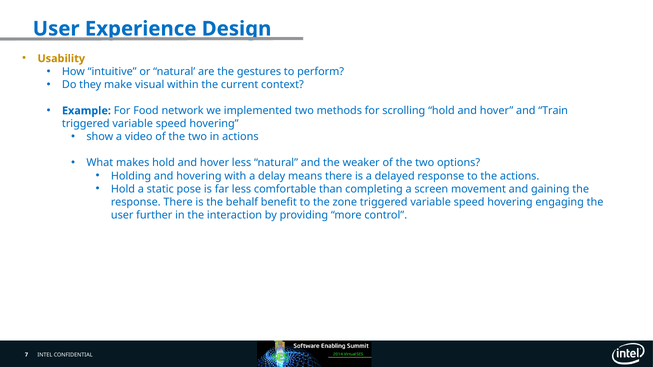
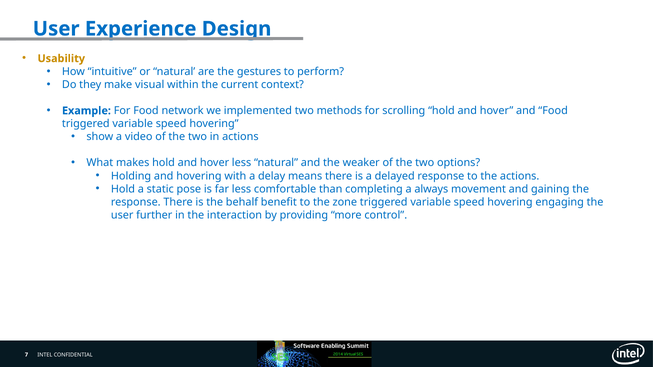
and Train: Train -> Food (553, 111)
screen: screen -> always (431, 189)
